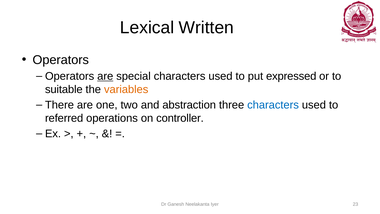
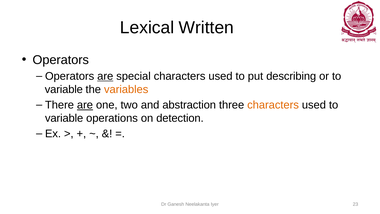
expressed: expressed -> describing (291, 76)
suitable: suitable -> variable (64, 89)
are underline: none -> present (85, 105)
characters colour: blue -> orange (273, 105)
referred: referred -> variable (64, 118)
controller: controller -> detection (180, 118)
